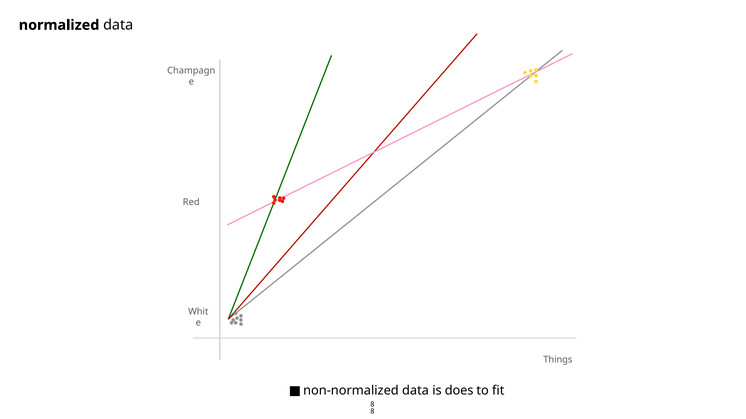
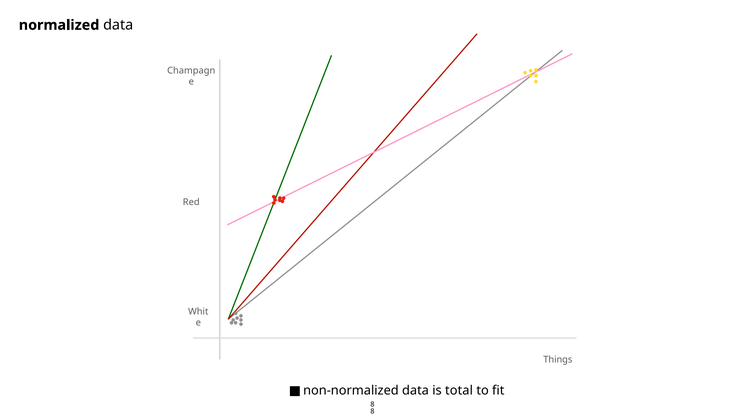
does: does -> total (459, 391)
